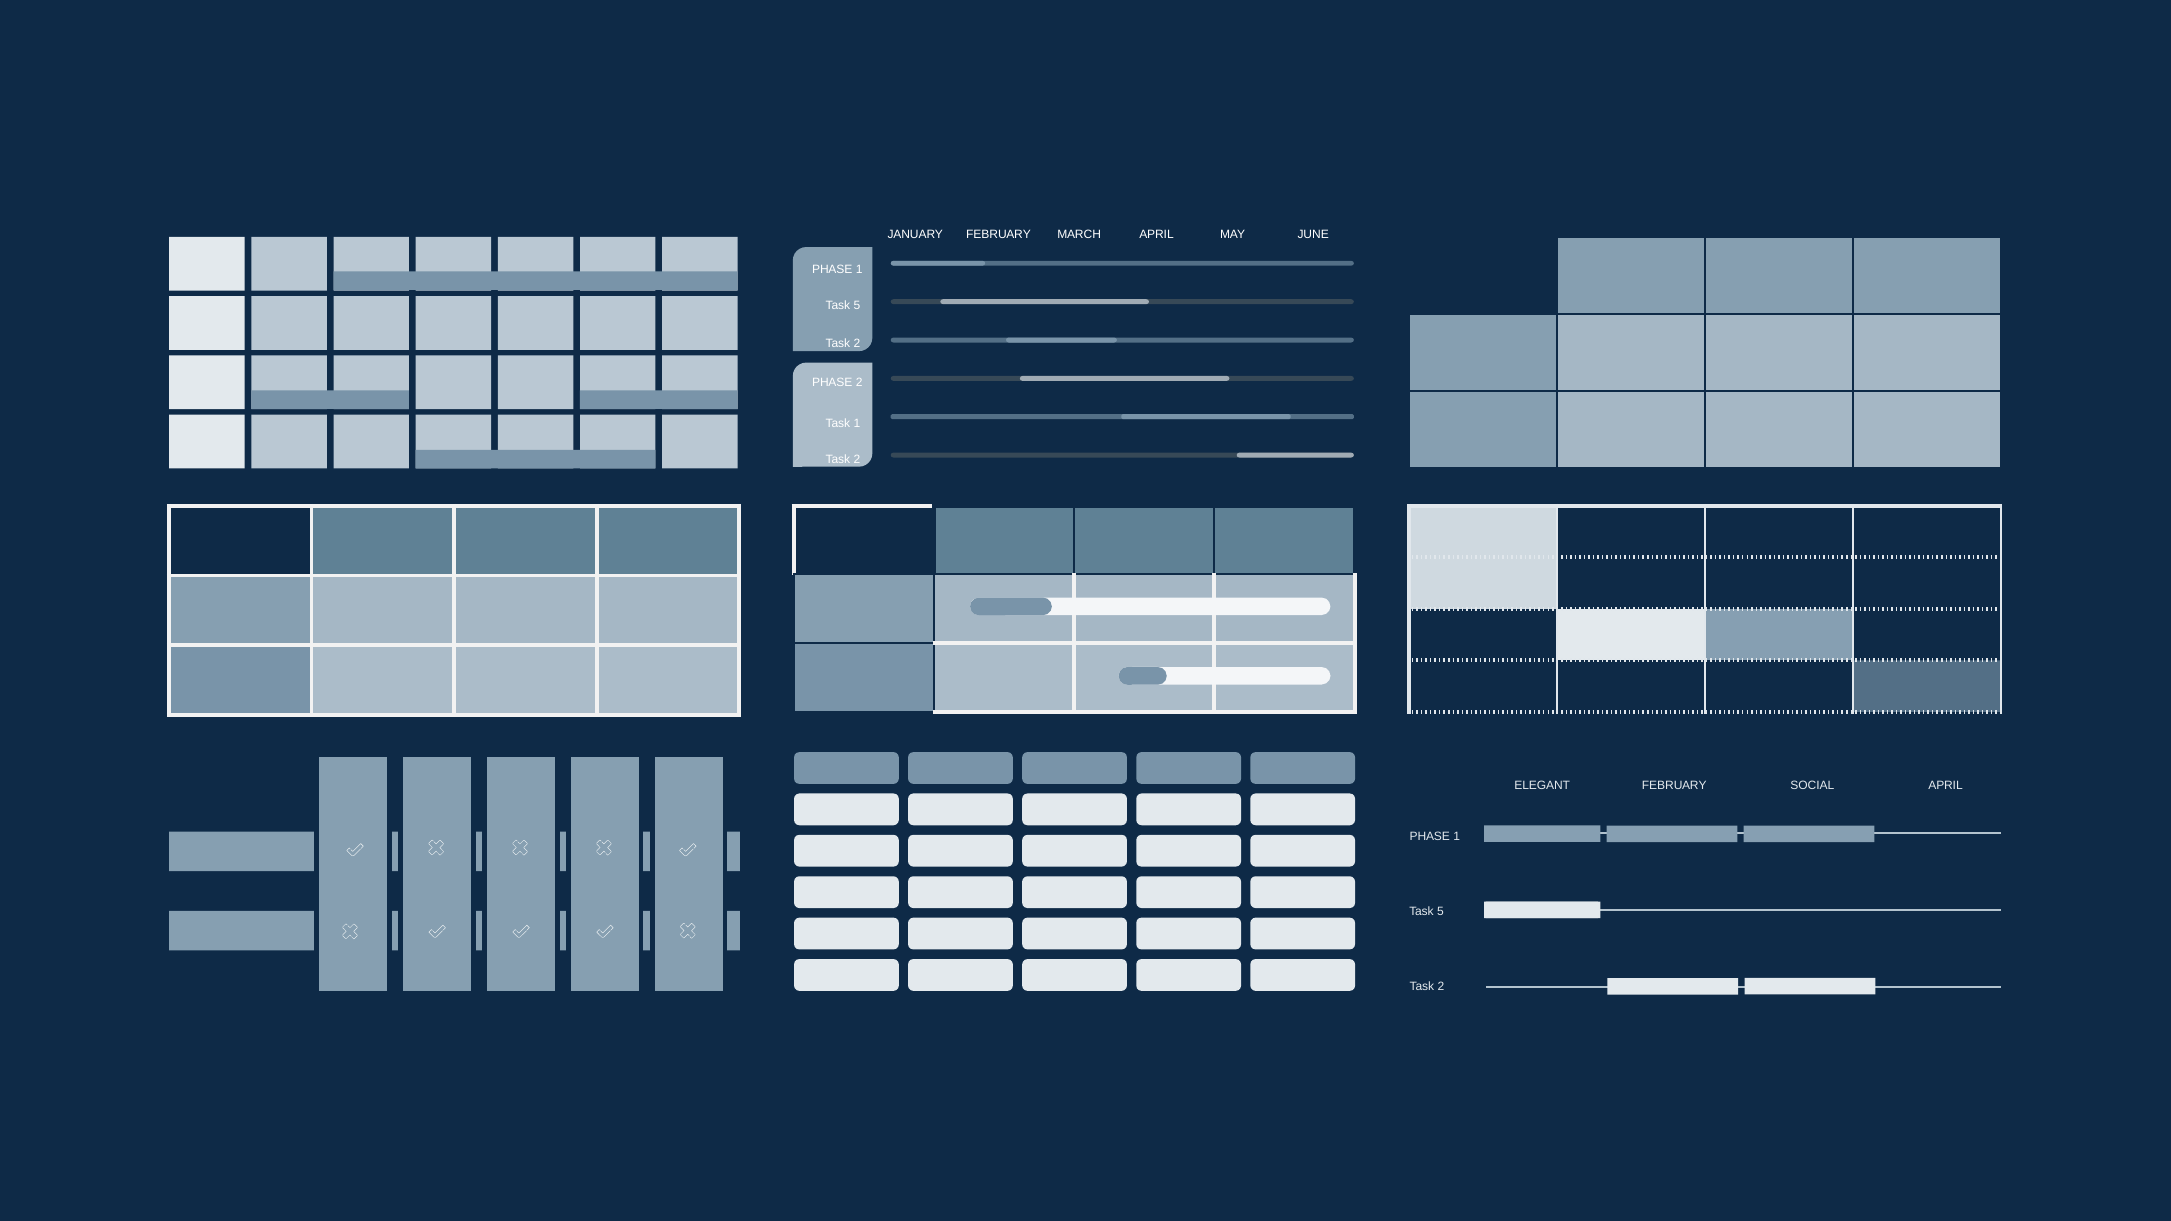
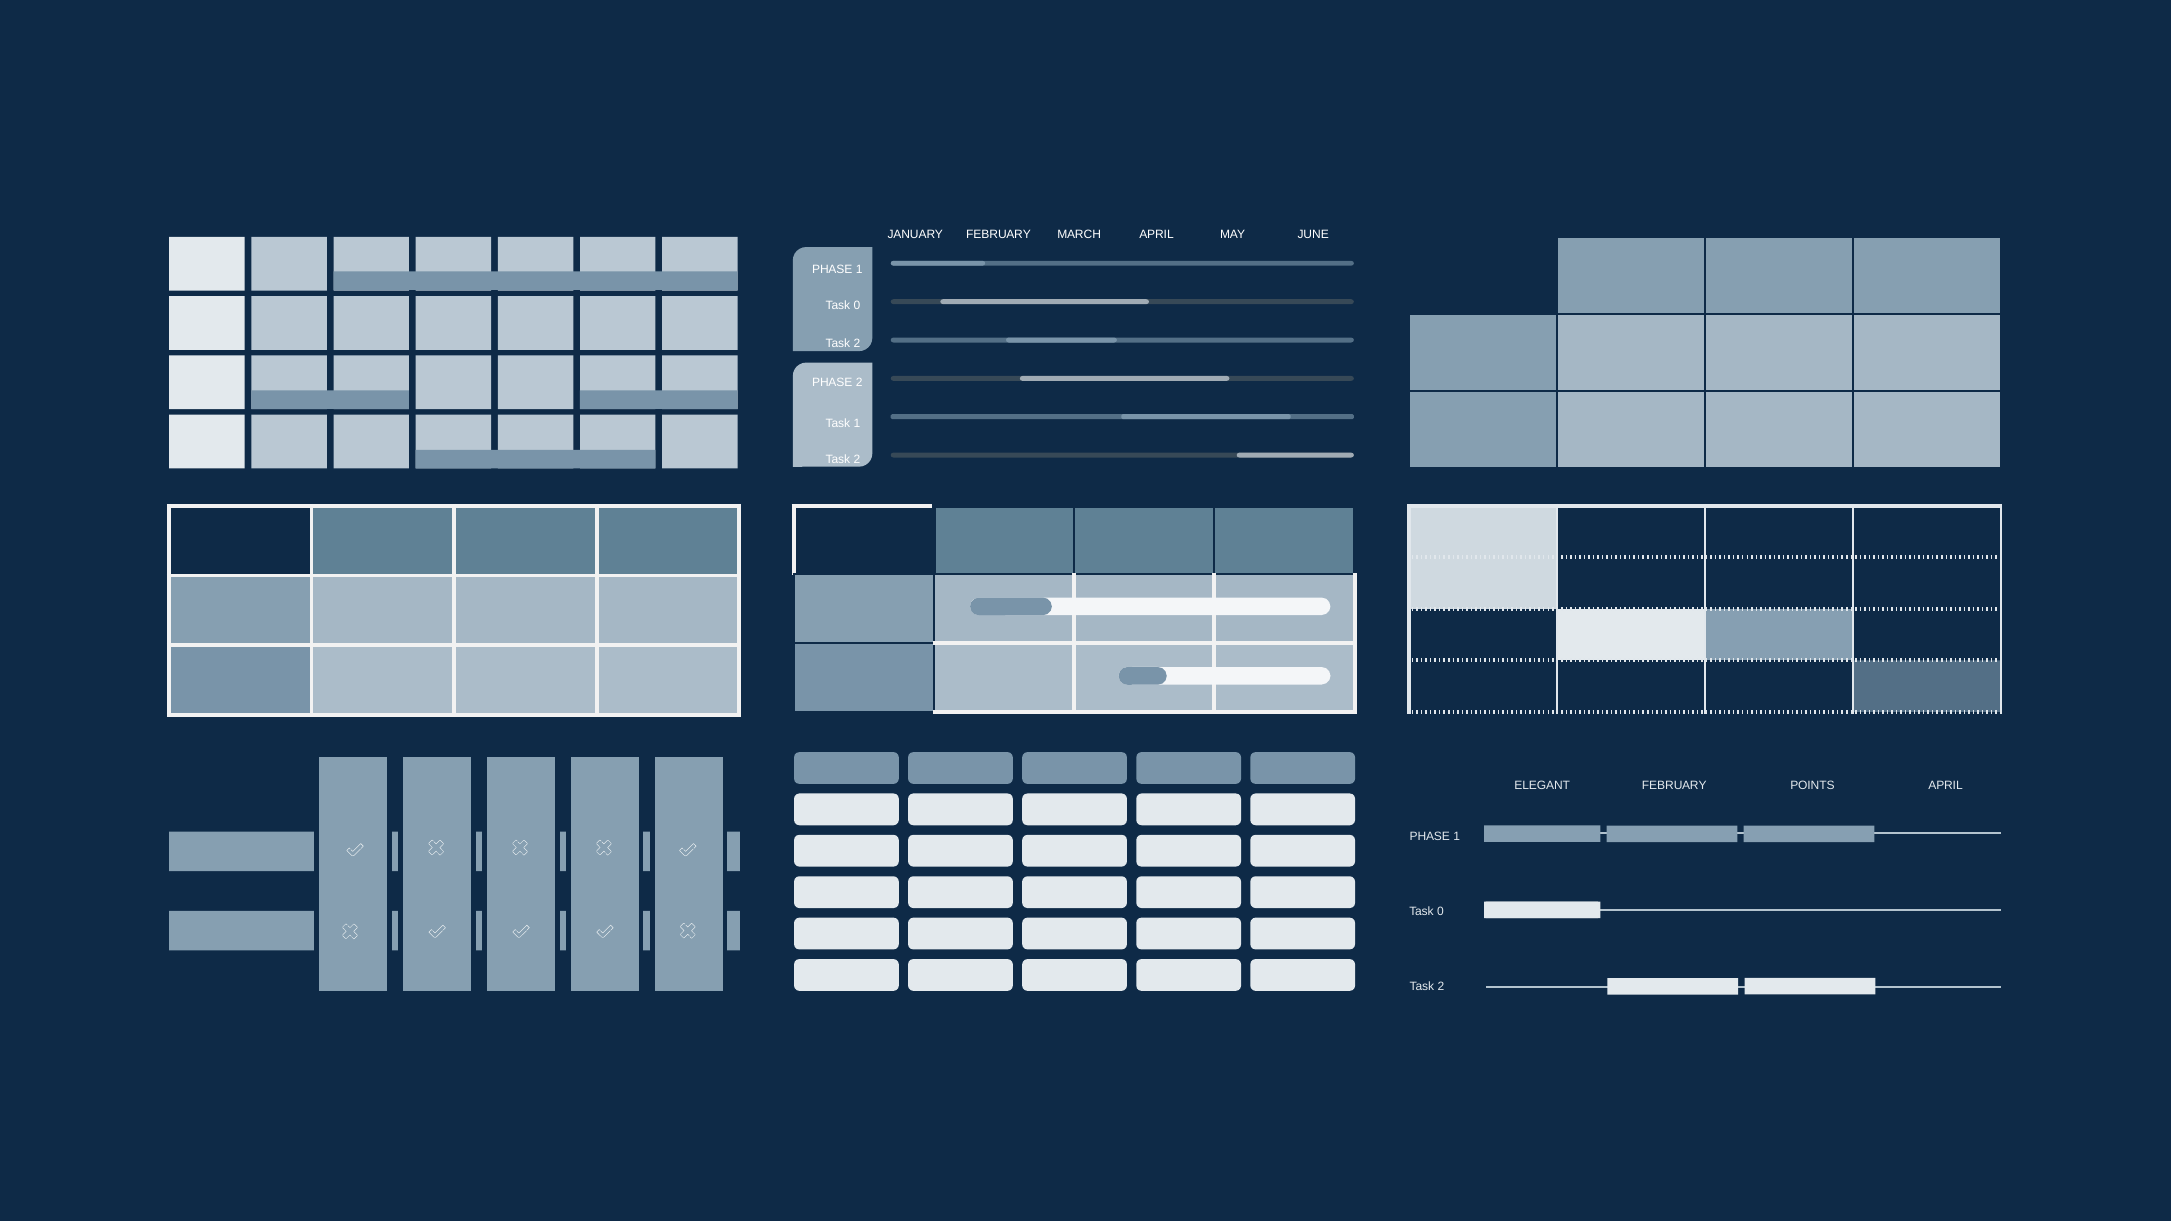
5: 5 -> 0 (857, 306)
SOCIAL: SOCIAL -> POINTS (1812, 786)
5: 5 -> 0 (1440, 912)
